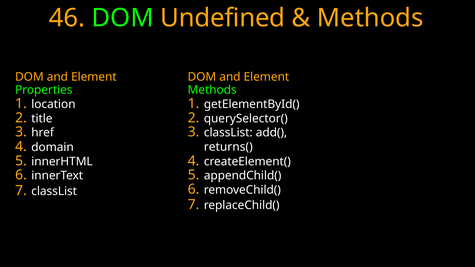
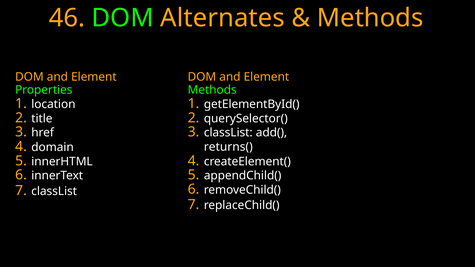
Undefined: Undefined -> Alternates (223, 18)
